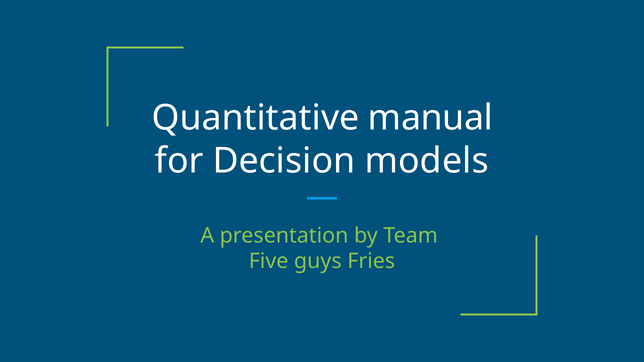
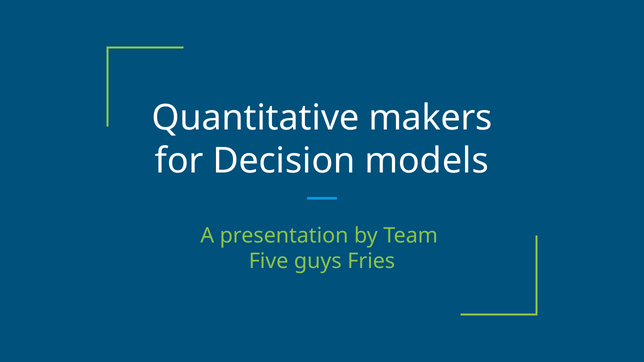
manual: manual -> makers (430, 118)
